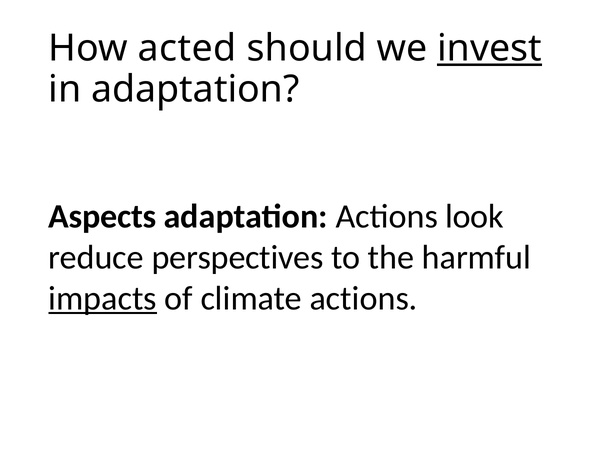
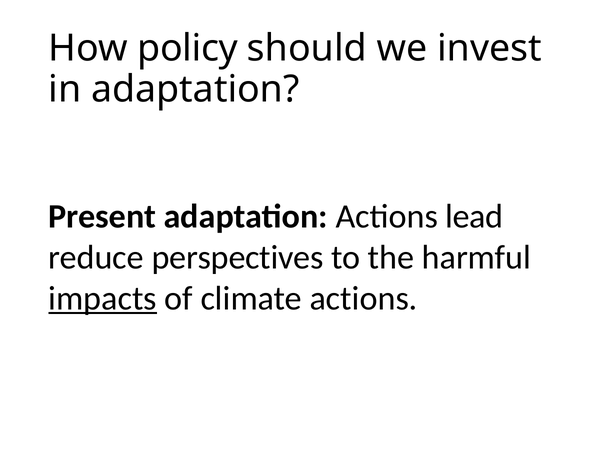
acted: acted -> policy (188, 49)
invest underline: present -> none (489, 49)
Aspects: Aspects -> Present (102, 216)
look: look -> lead (474, 216)
